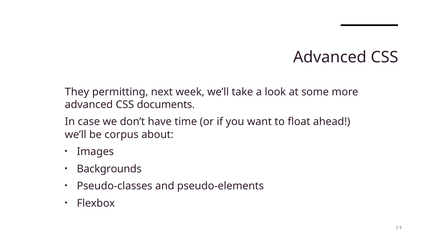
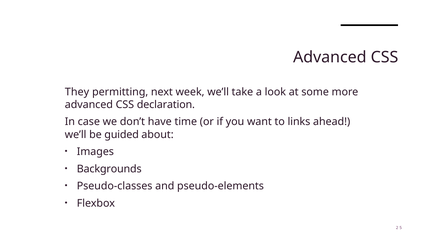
documents: documents -> declaration (166, 105)
float: float -> links (299, 122)
corpus: corpus -> guided (122, 135)
